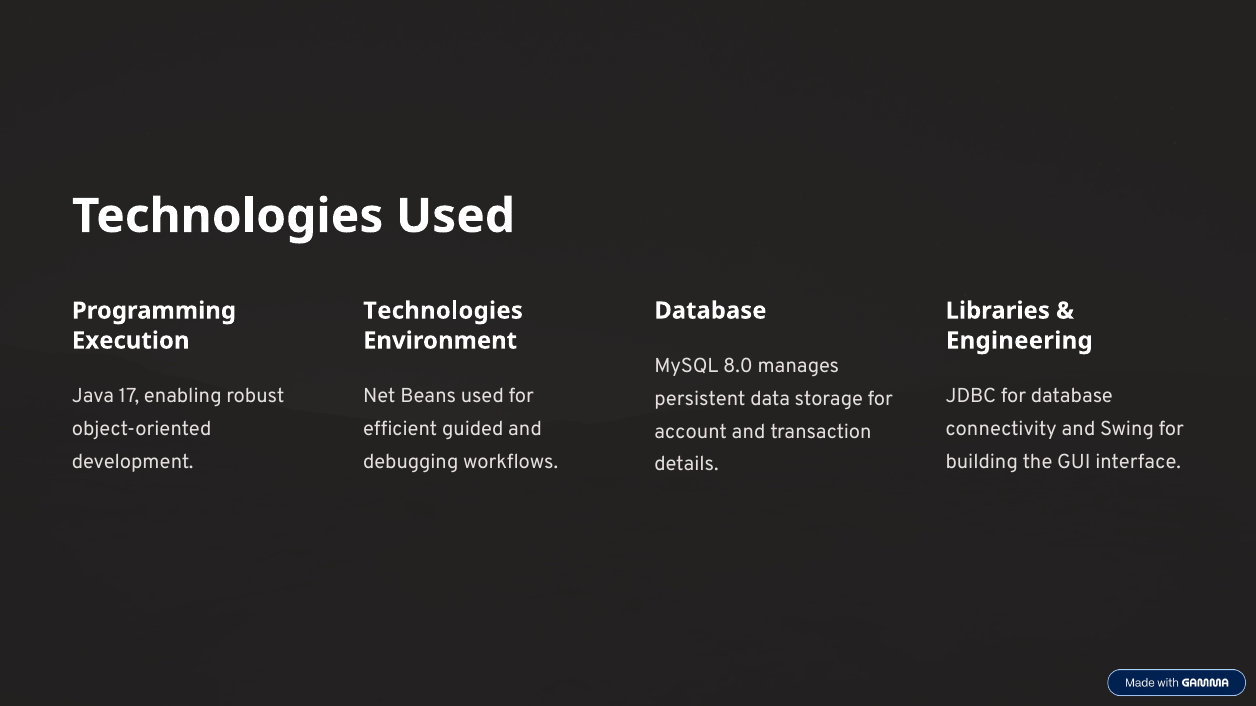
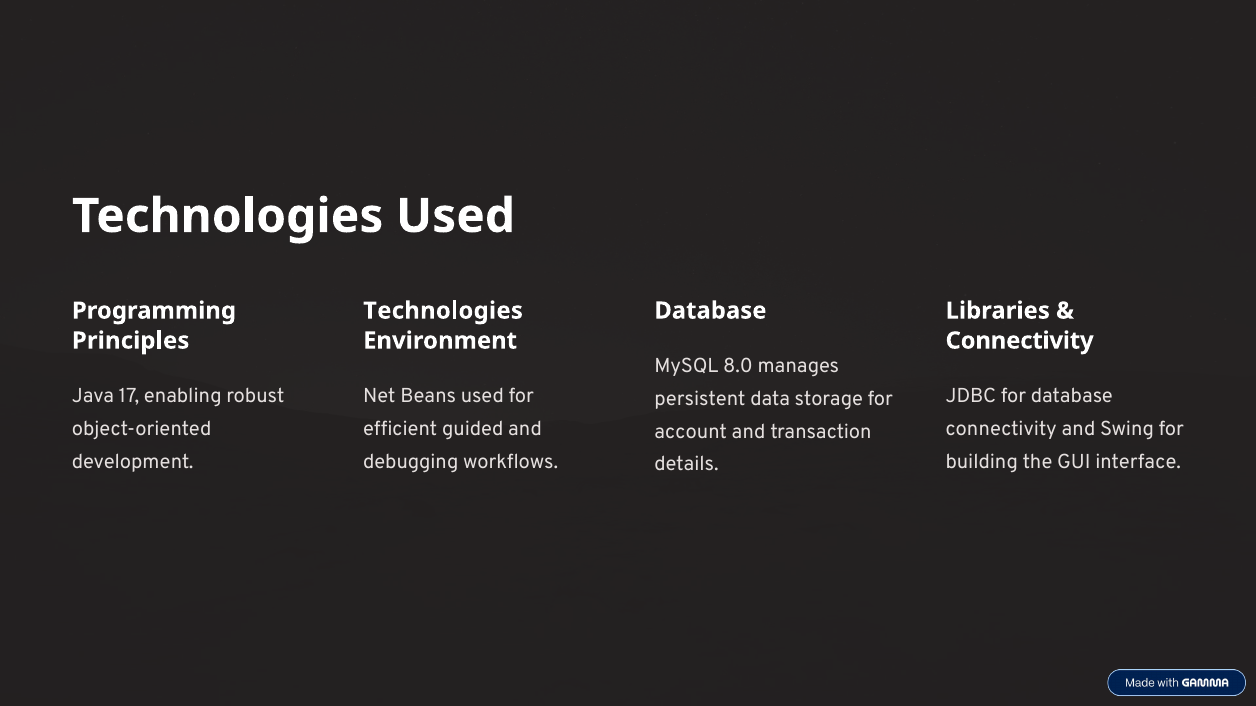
Execution: Execution -> Principles (131, 341)
Engineering: Engineering -> Connectivity (1020, 341)
